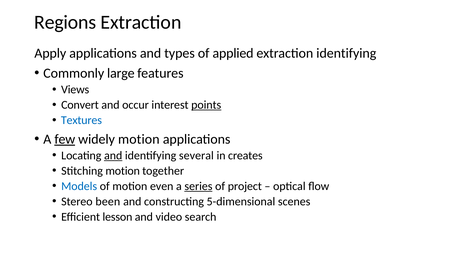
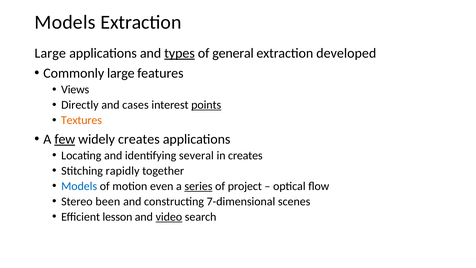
Regions: Regions -> Models (65, 22)
Apply: Apply -> Large (50, 53)
types underline: none -> present (180, 53)
applied: applied -> general (233, 53)
extraction identifying: identifying -> developed (346, 53)
Convert: Convert -> Directly (80, 105)
occur: occur -> cases (135, 105)
Textures colour: blue -> orange (81, 120)
widely motion: motion -> creates (139, 139)
and underline: present -> none (113, 155)
Stitching motion: motion -> rapidly (123, 171)
5-dimensional: 5-dimensional -> 7-dimensional (241, 201)
video underline: none -> present (169, 217)
